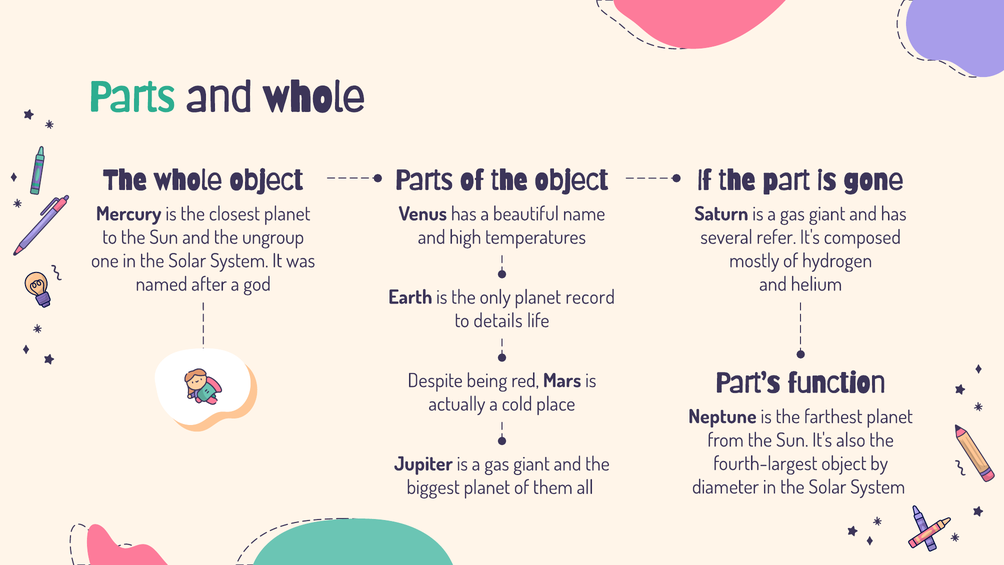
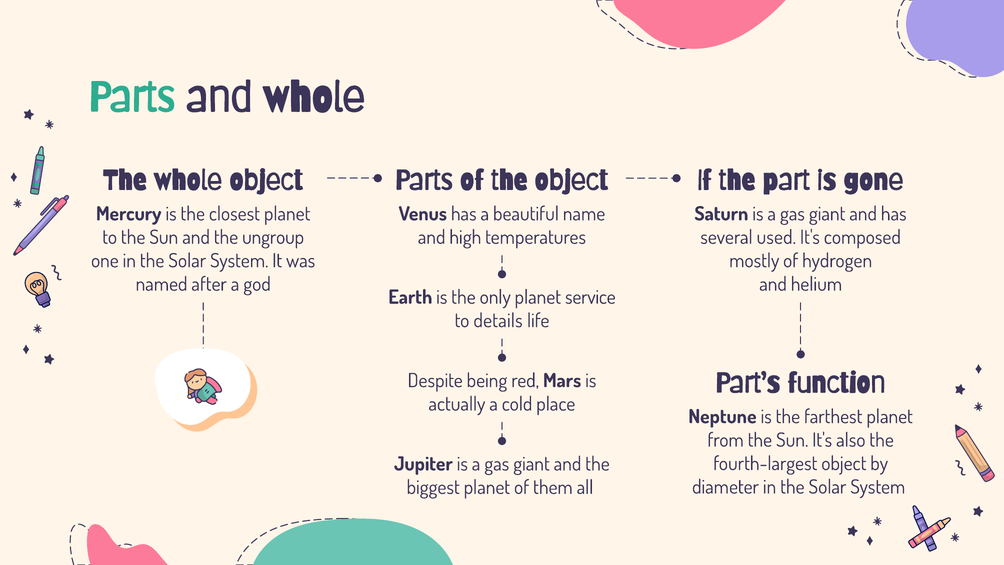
refer: refer -> used (776, 237)
record: record -> service (590, 297)
